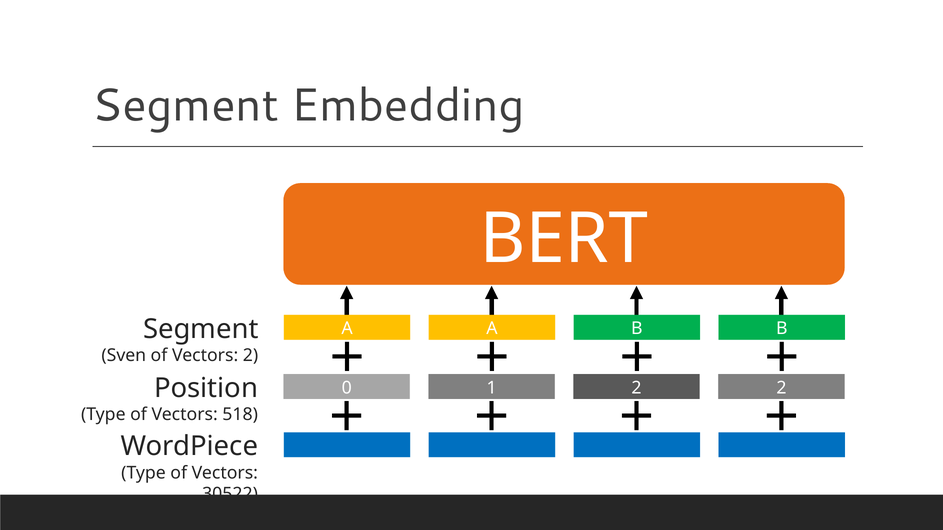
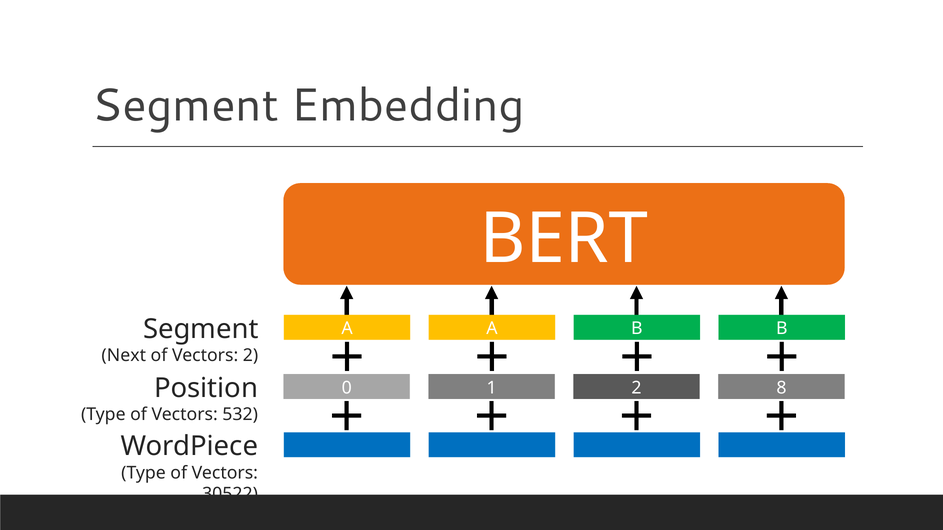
Sven: Sven -> Next (124, 356)
2 2: 2 -> 8 (781, 388)
518: 518 -> 532 (240, 415)
